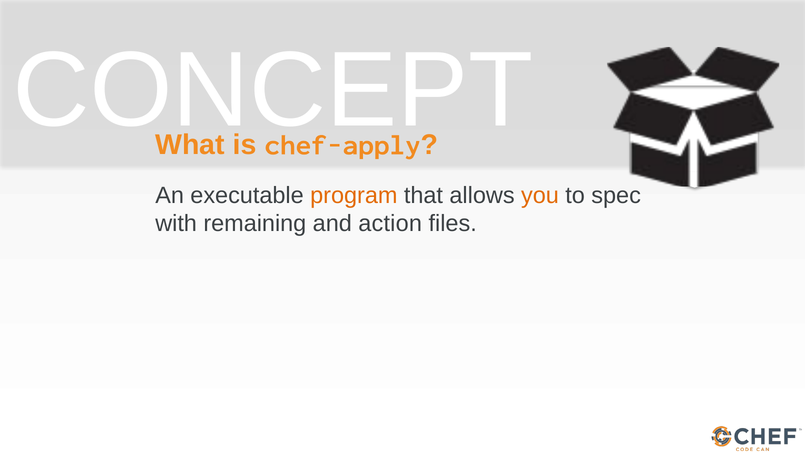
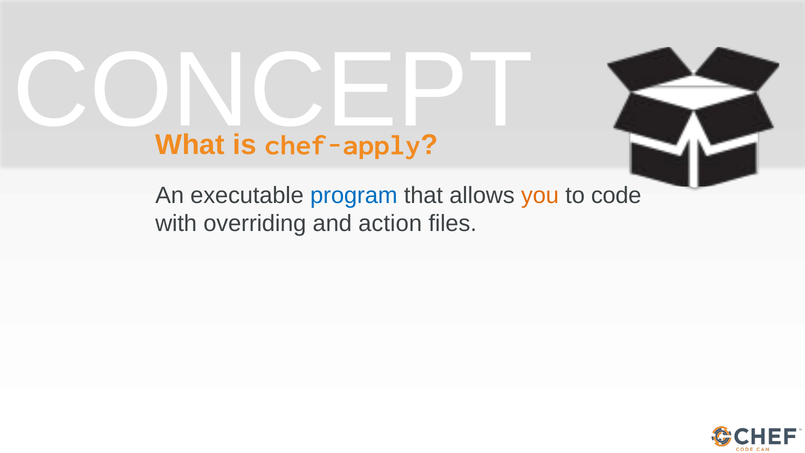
program colour: orange -> blue (354, 195)
spec: spec -> code (616, 195)
remaining: remaining -> overriding (255, 224)
